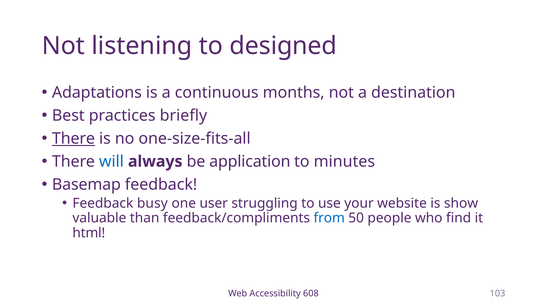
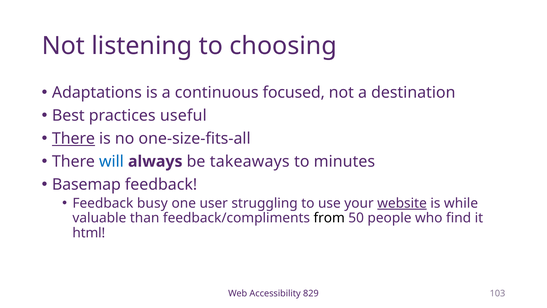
designed: designed -> choosing (283, 46)
months: months -> focused (294, 92)
briefly: briefly -> useful (183, 115)
application: application -> takeaways (250, 161)
website underline: none -> present (402, 203)
show: show -> while (461, 203)
from colour: blue -> black (329, 218)
608: 608 -> 829 (311, 293)
